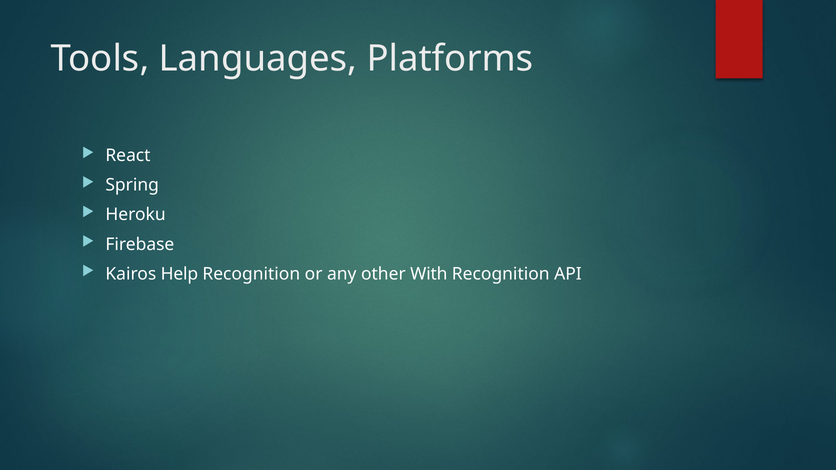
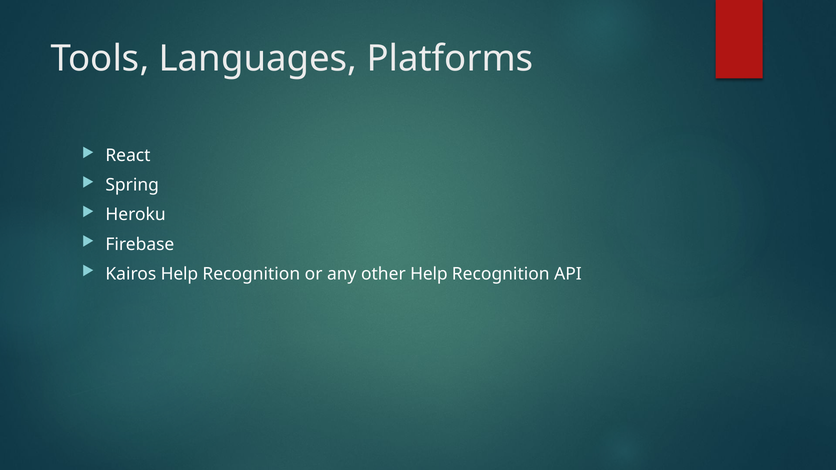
other With: With -> Help (429, 274)
